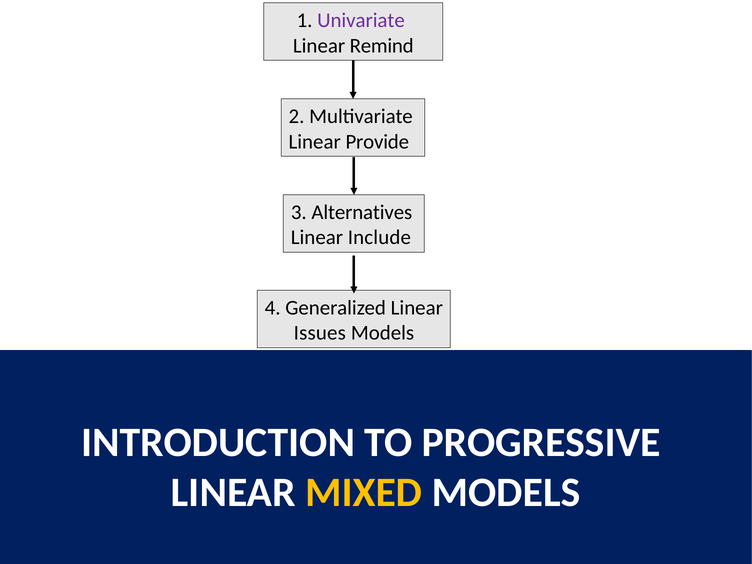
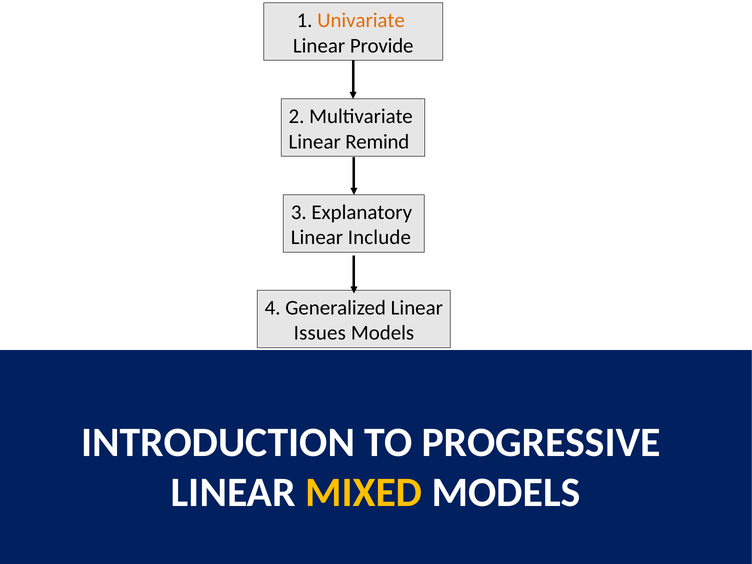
Univariate colour: purple -> orange (361, 21)
Remind: Remind -> Provide (382, 46)
Provide: Provide -> Remind (377, 142)
Alternatives: Alternatives -> Explanatory (362, 212)
